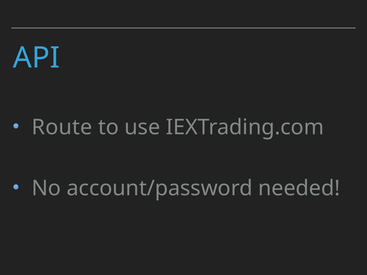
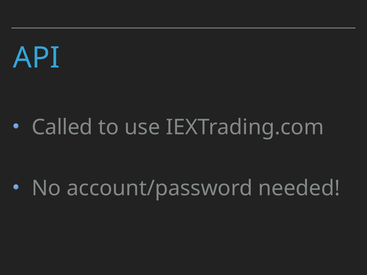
Route: Route -> Called (62, 127)
